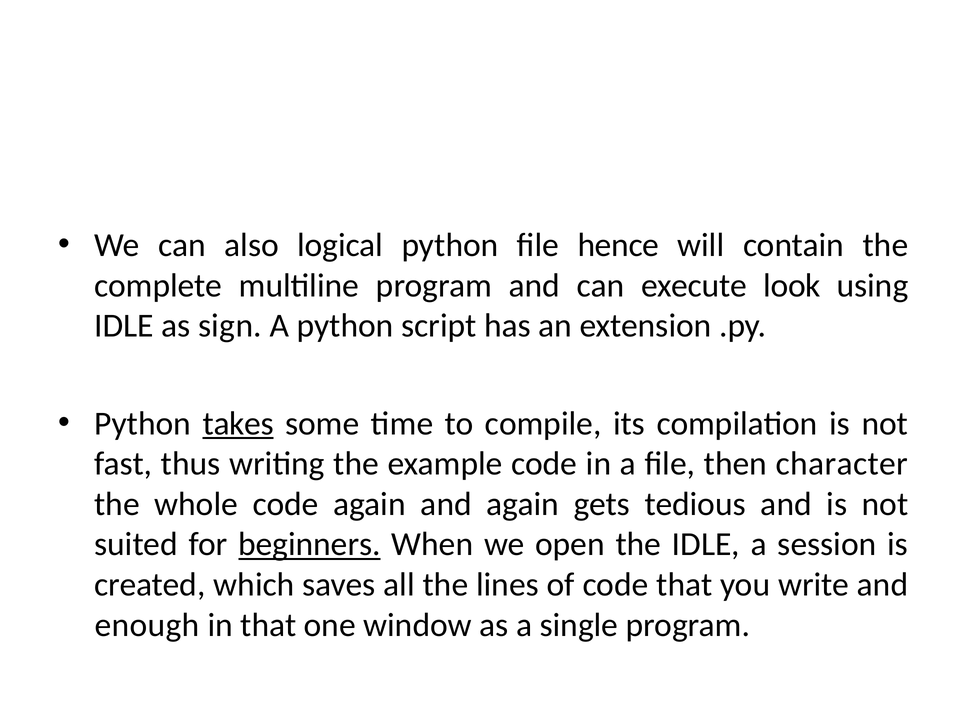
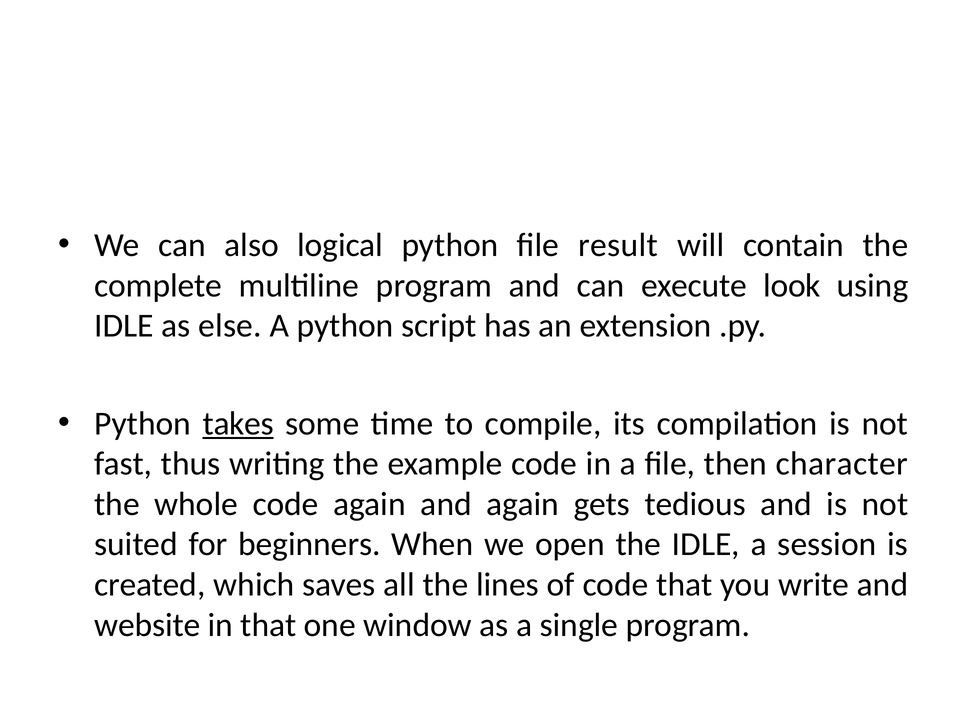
hence: hence -> result (618, 245)
sign: sign -> else (230, 326)
beginners underline: present -> none (309, 545)
enough: enough -> website (147, 625)
